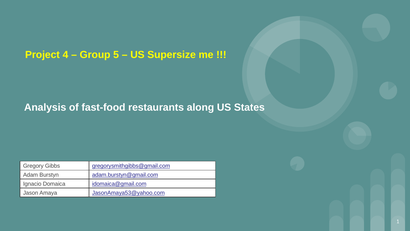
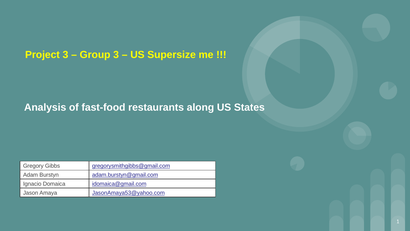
Project 4: 4 -> 3 (65, 55)
Group 5: 5 -> 3 (116, 55)
